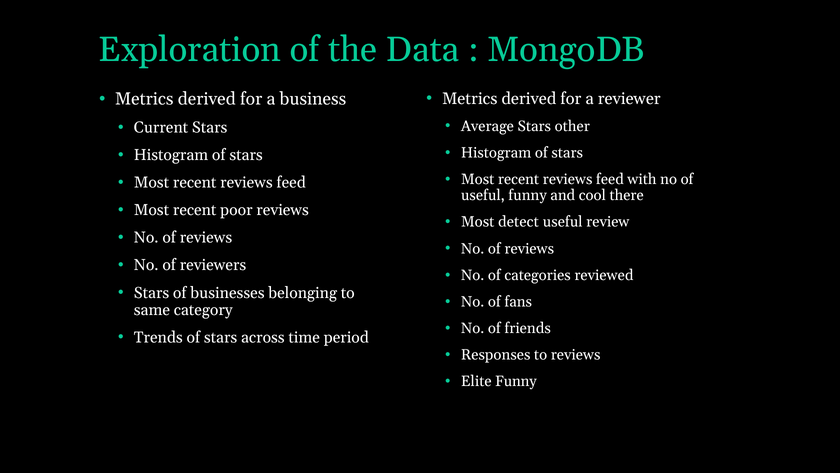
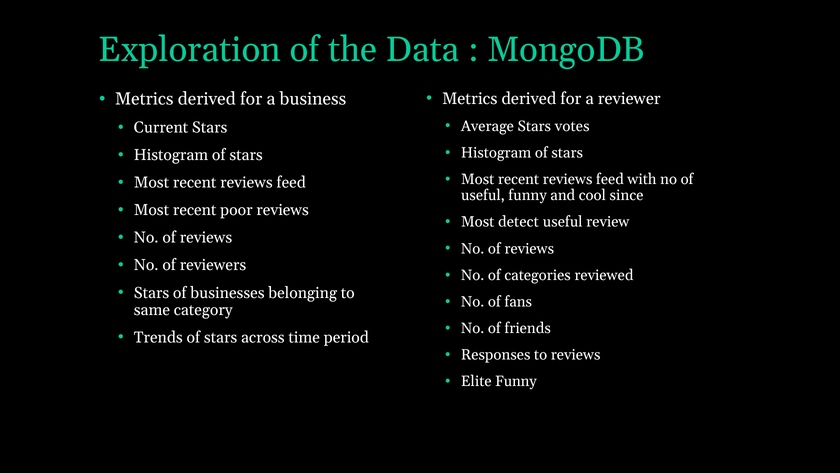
other: other -> votes (572, 126)
there: there -> since (627, 195)
